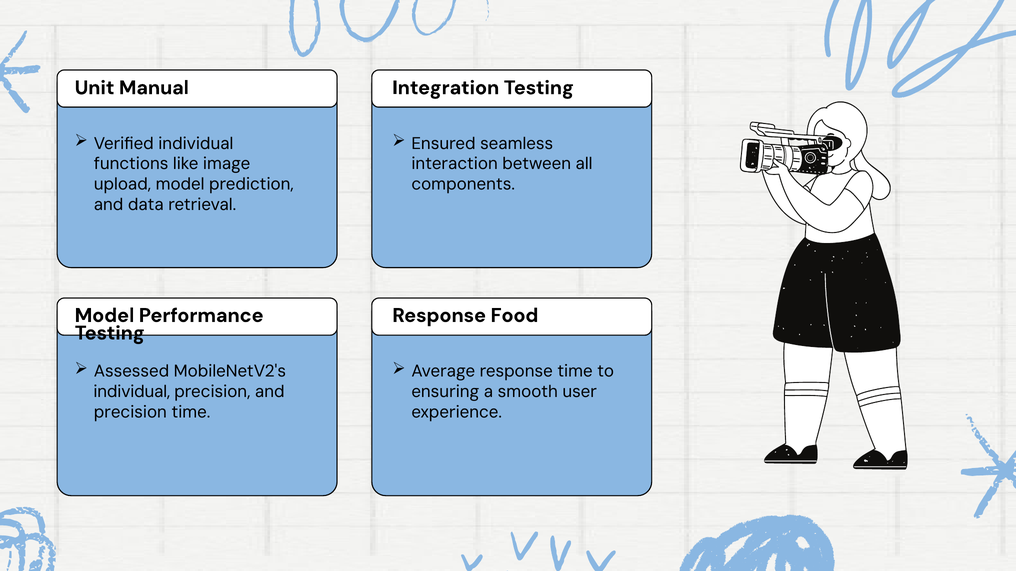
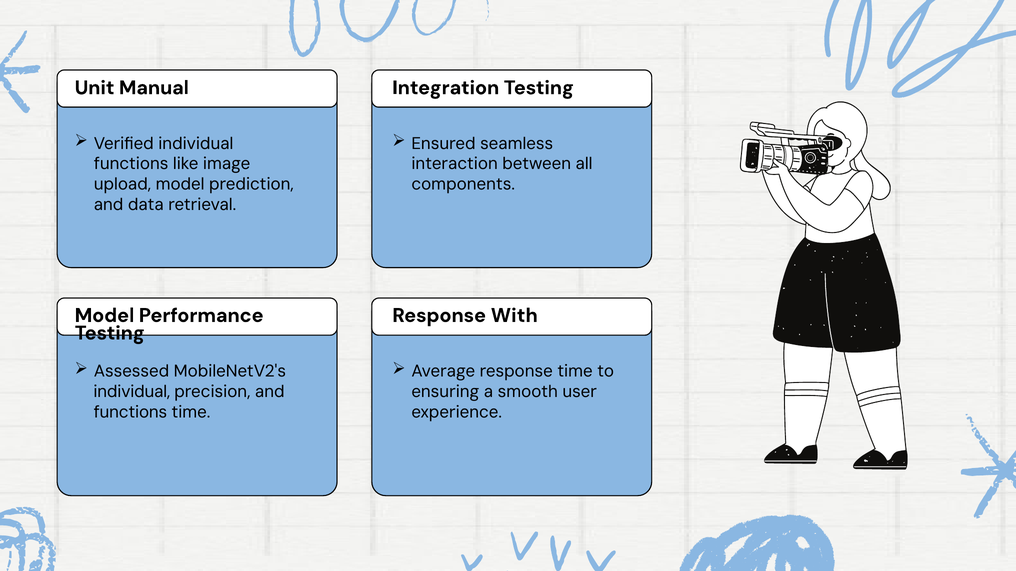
Food: Food -> With (514, 316)
precision: precision -> functions (130, 412)
